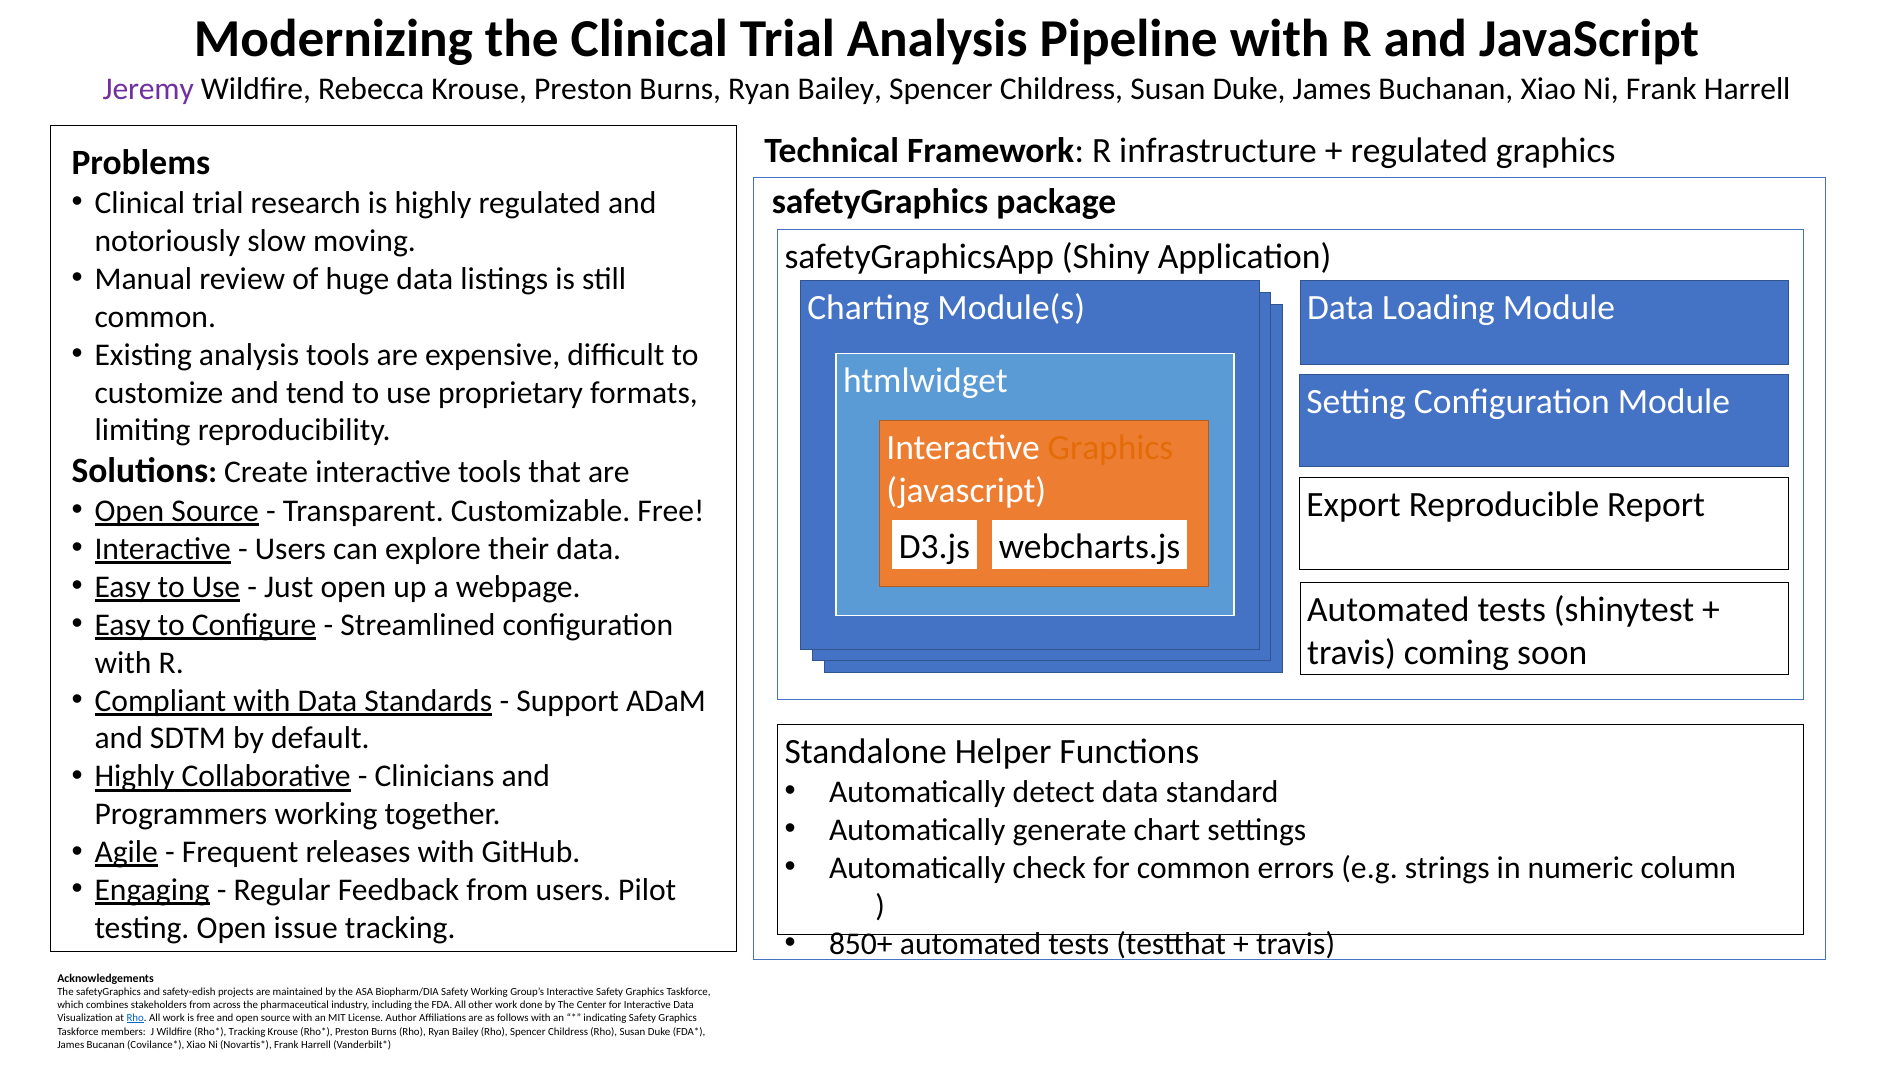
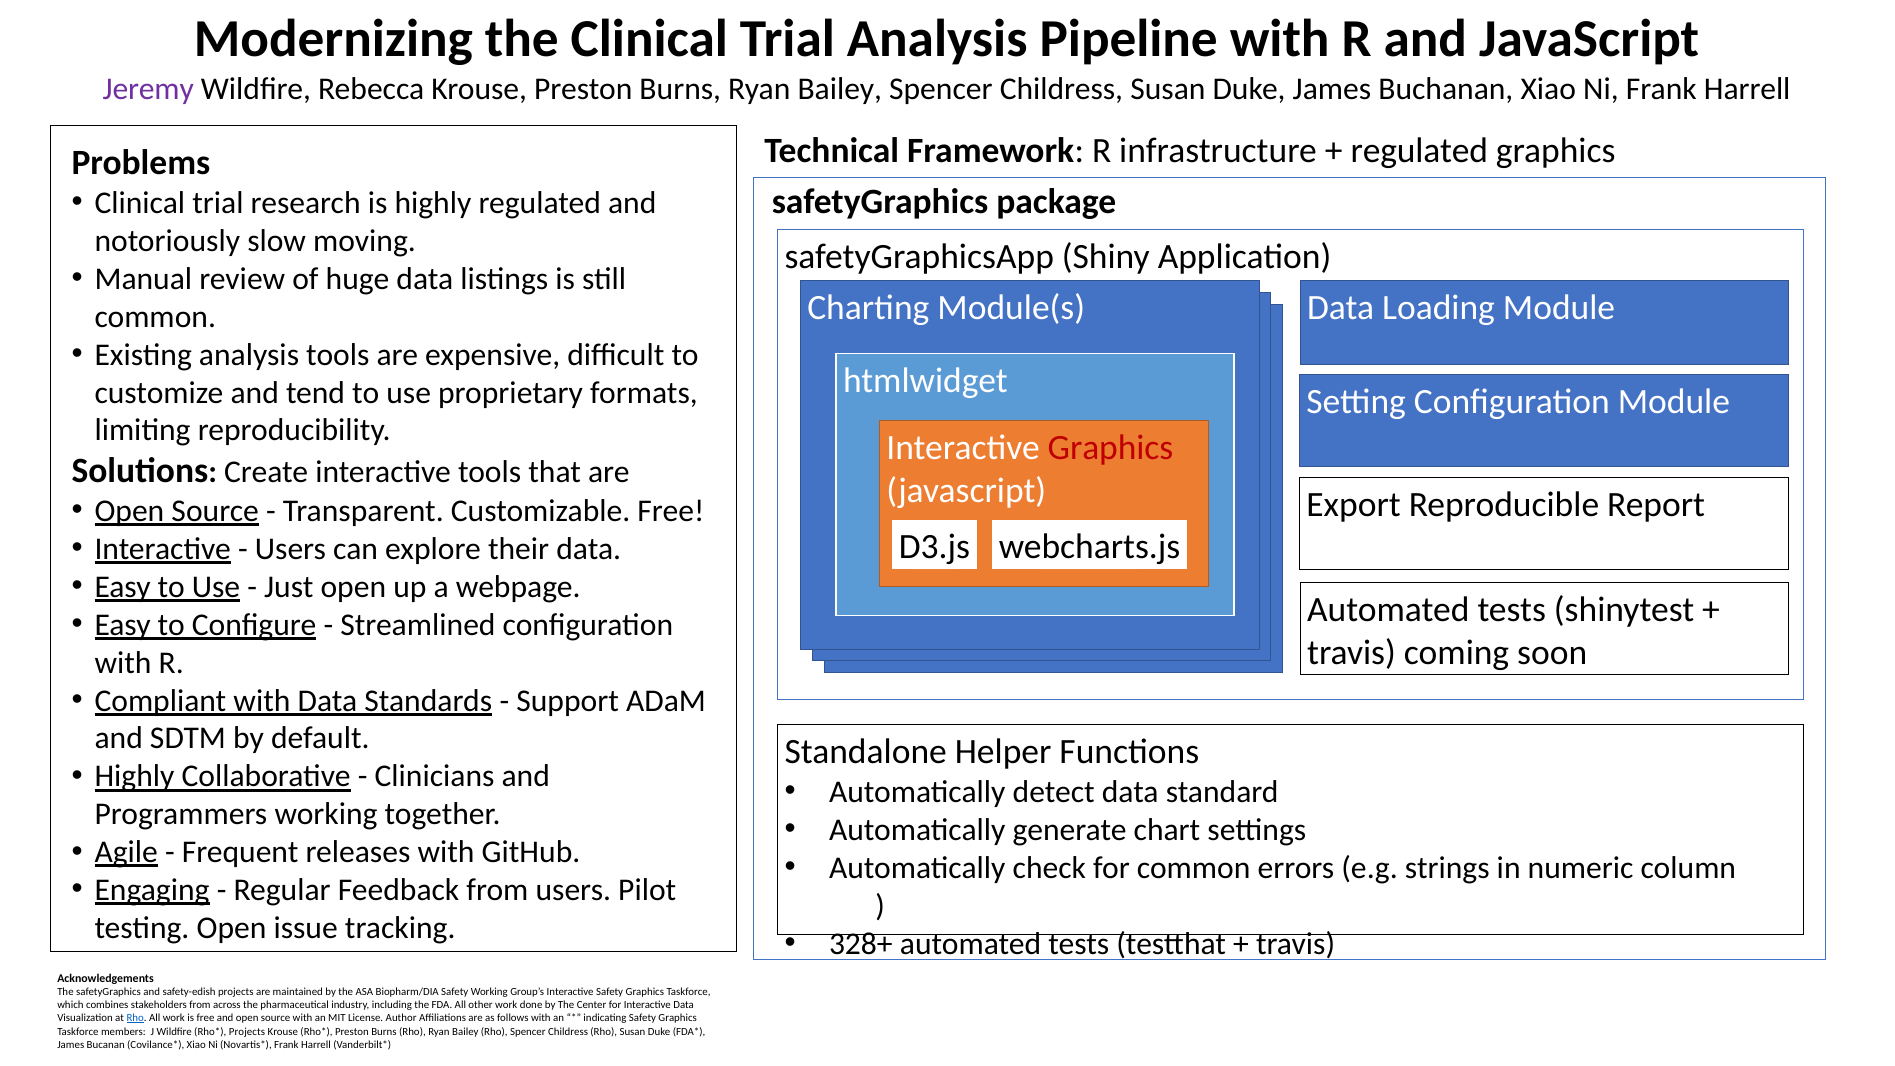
Graphics colour: orange -> red (1110, 448)
850+: 850+ -> 328+ (861, 943)
Tracking: Tracking -> Projects (247, 1031)
